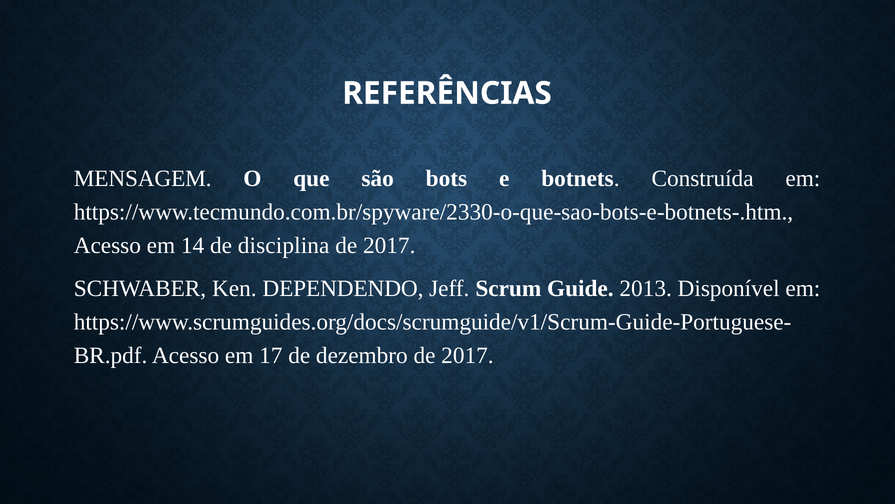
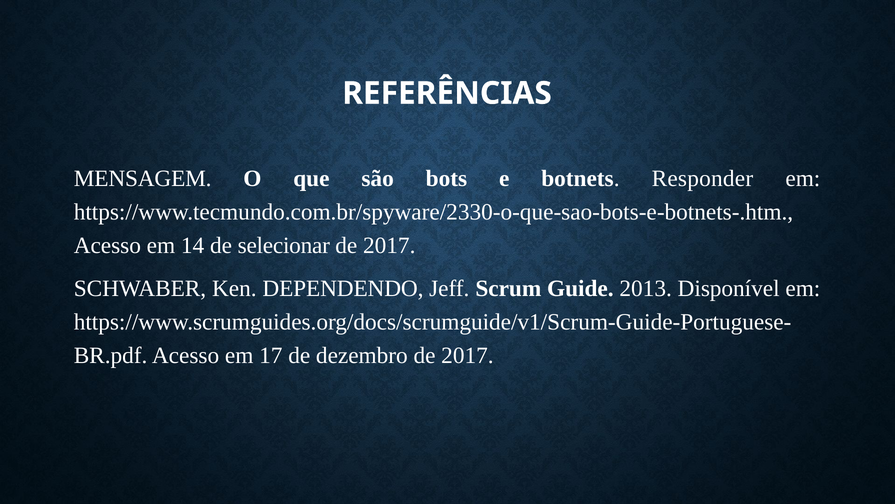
Construída: Construída -> Responder (702, 178)
disciplina: disciplina -> selecionar (284, 245)
